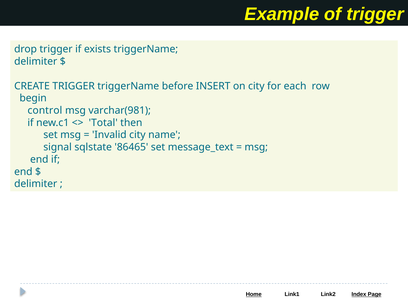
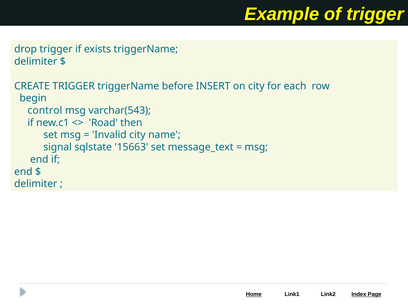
varchar(981: varchar(981 -> varchar(543 (120, 110)
Total: Total -> Road (103, 123)
86465: 86465 -> 15663 (131, 147)
